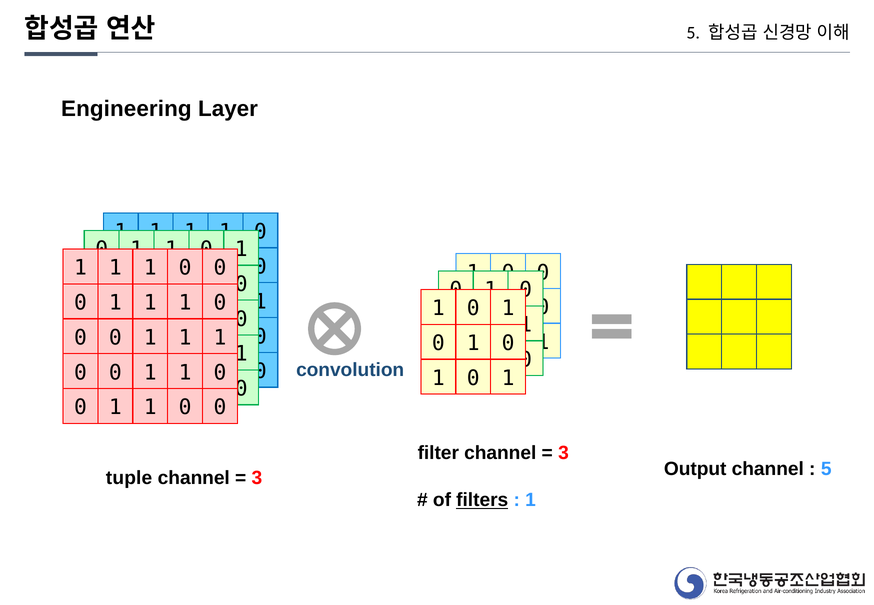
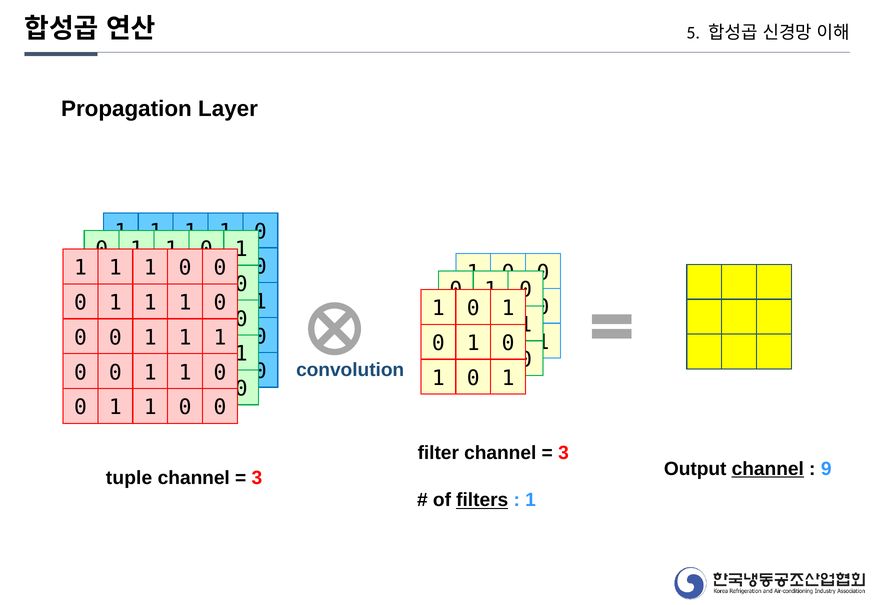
Engineering: Engineering -> Propagation (126, 109)
channel underline: none -> present (768, 469)
5: 5 -> 9 (826, 469)
